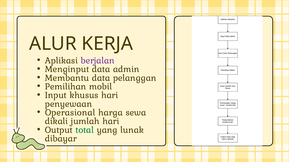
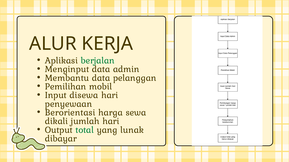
berjalan colour: purple -> green (98, 61)
khusus: khusus -> disewa (84, 95)
Operasional: Operasional -> Berorientasi (70, 113)
